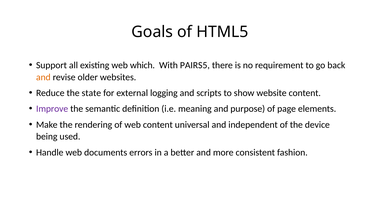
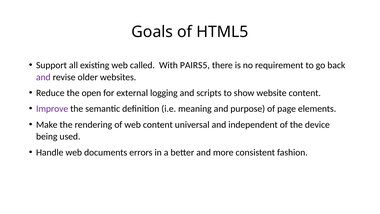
which: which -> called (142, 65)
and colour: orange -> purple (43, 77)
state: state -> open (91, 93)
